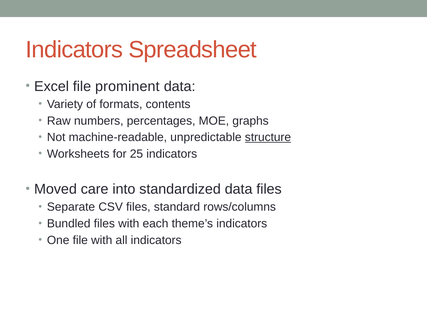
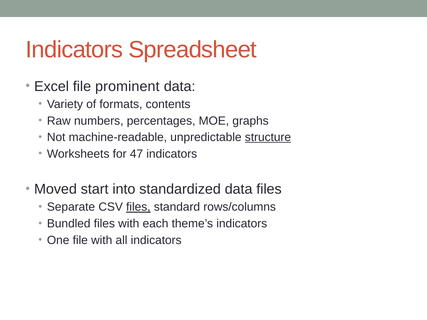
25: 25 -> 47 (136, 154)
care: care -> start (95, 189)
files underline: none -> present (138, 207)
